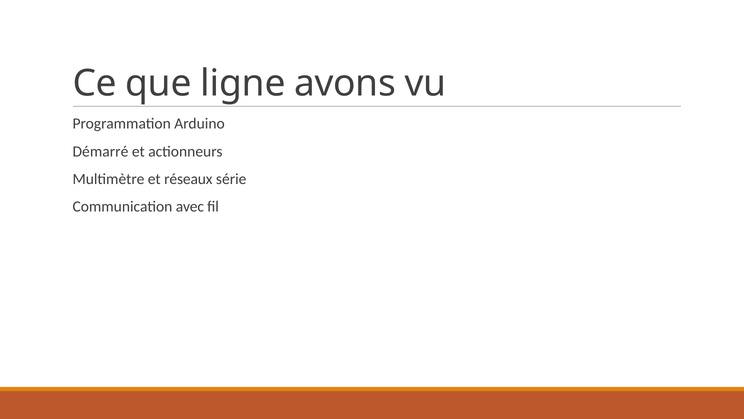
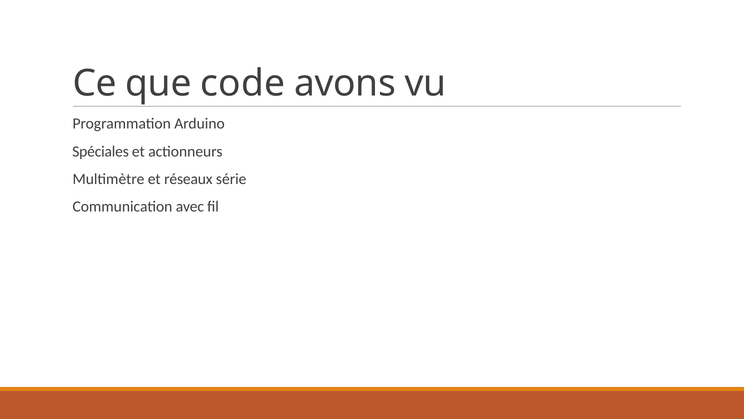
ligne: ligne -> code (243, 83)
Démarré: Démarré -> Spéciales (101, 151)
